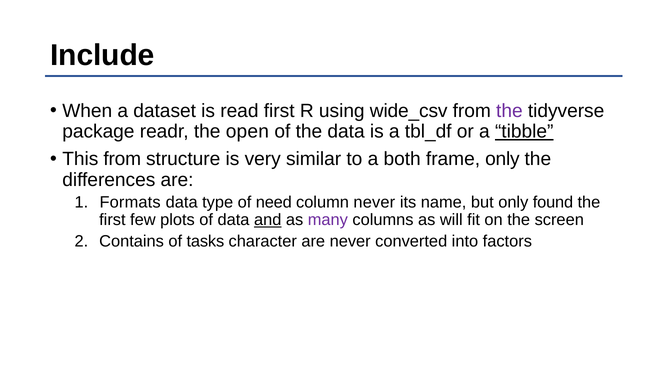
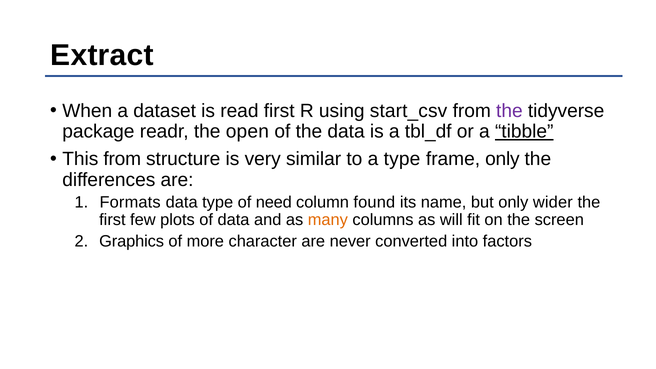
Include: Include -> Extract (102, 55)
wide_csv: wide_csv -> start_csv (409, 111)
a both: both -> type (402, 159)
column never: never -> found (374, 202)
found: found -> wider (553, 202)
and underline: present -> none (268, 220)
many colour: purple -> orange (328, 220)
Contains: Contains -> Graphics (132, 241)
tasks: tasks -> more (205, 241)
